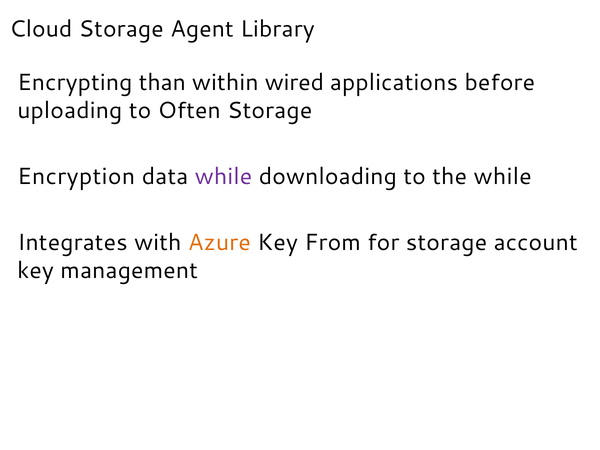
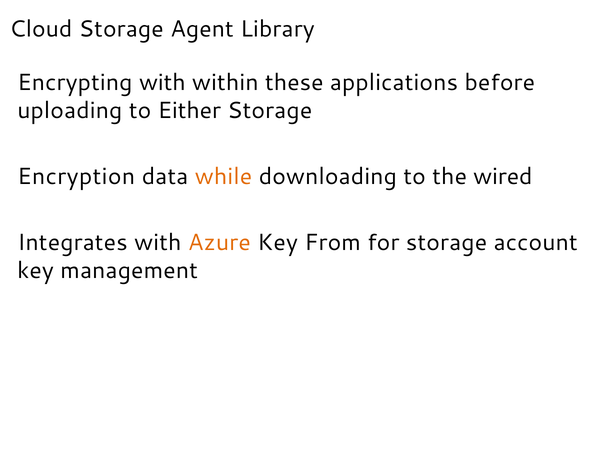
Encrypting than: than -> with (162, 83)
wired: wired -> these (294, 83)
Often: Often -> Either (189, 111)
while colour: purple -> orange (223, 176)
the while: while -> wired (503, 176)
